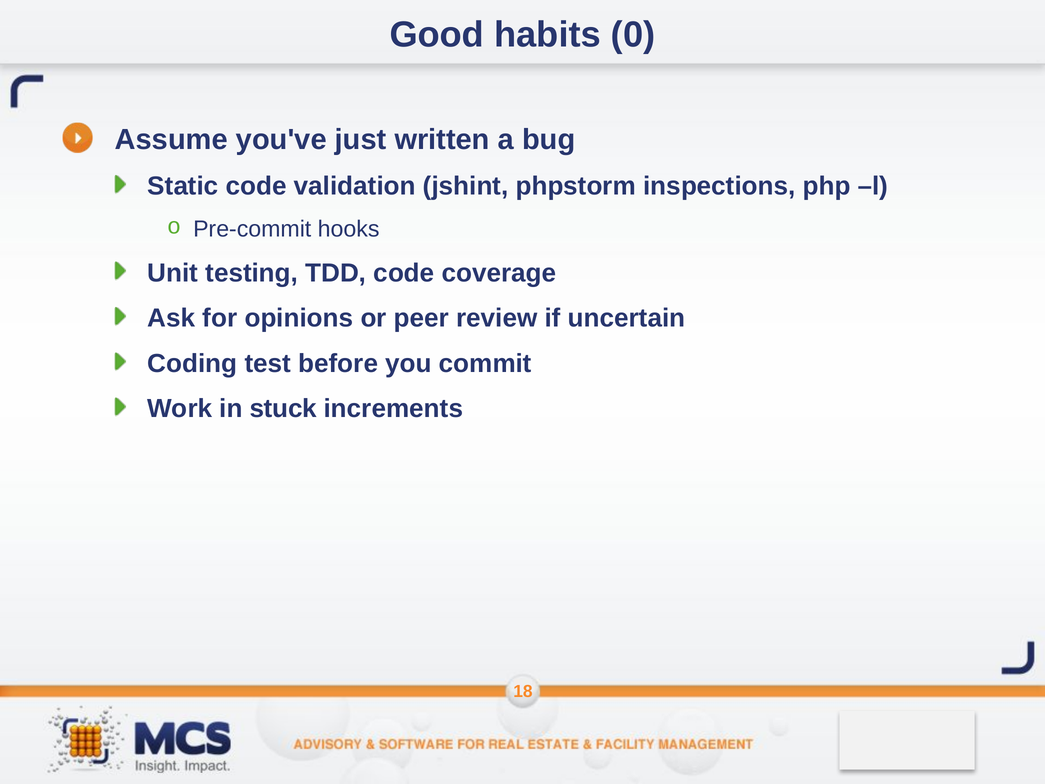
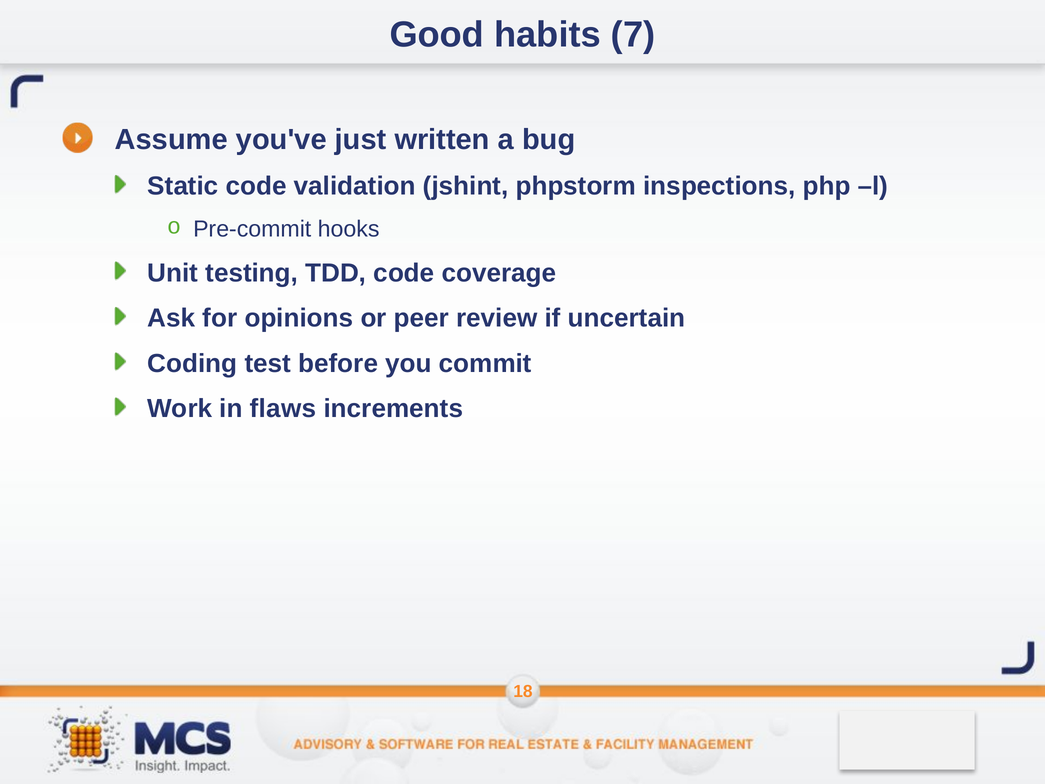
0: 0 -> 7 (633, 35)
stuck: stuck -> flaws (283, 409)
